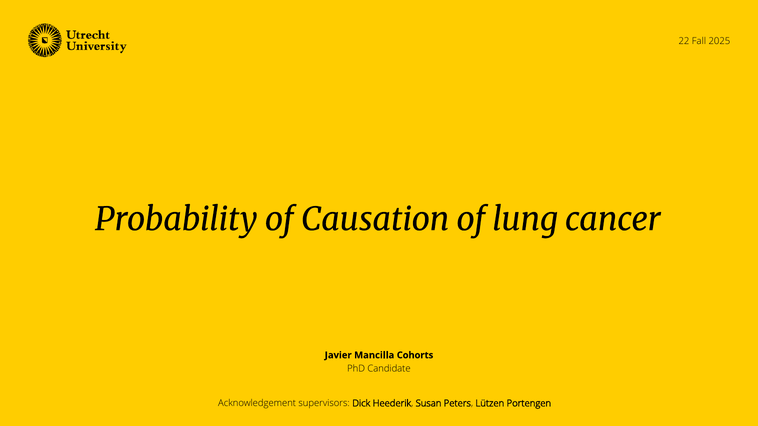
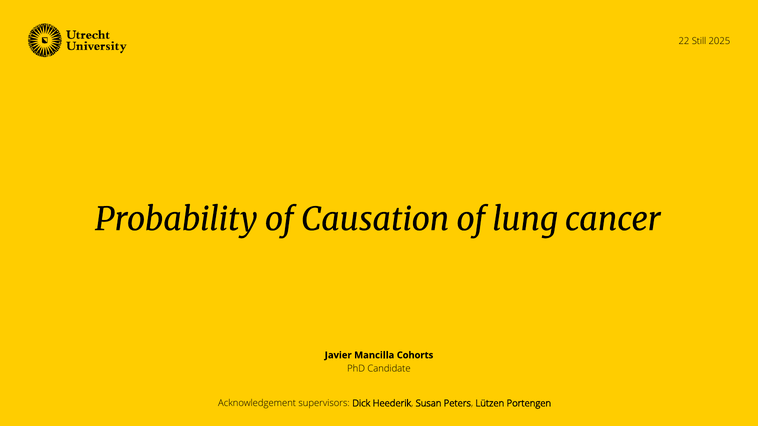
Fall: Fall -> Still (699, 41)
